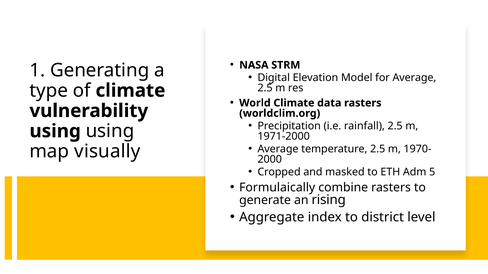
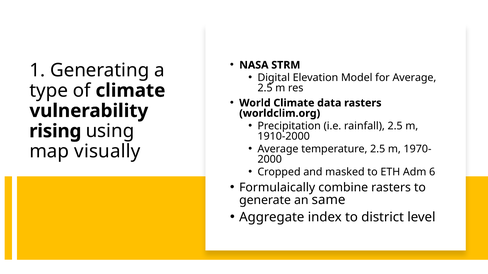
using: using -> rising (55, 131)
1971-2000: 1971-2000 -> 1910-2000 (284, 137)
5: 5 -> 6 (432, 172)
rising: rising -> same (329, 200)
